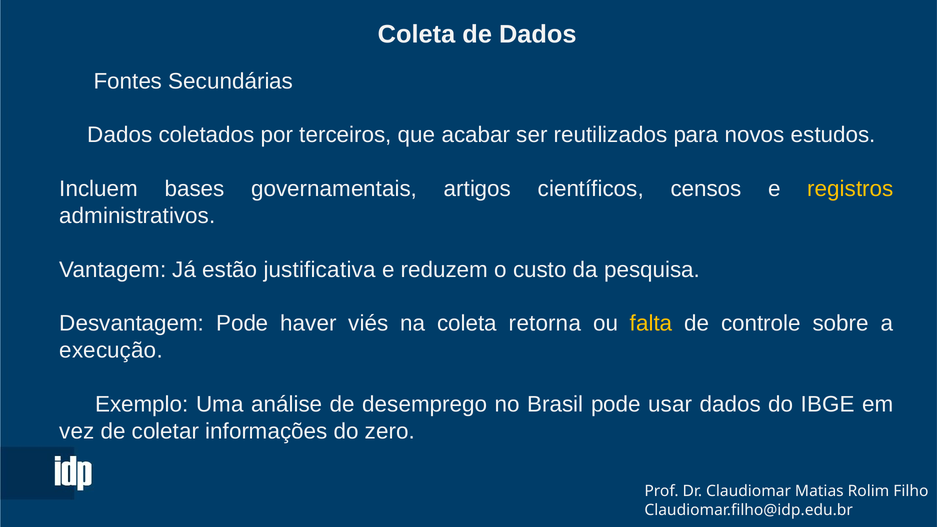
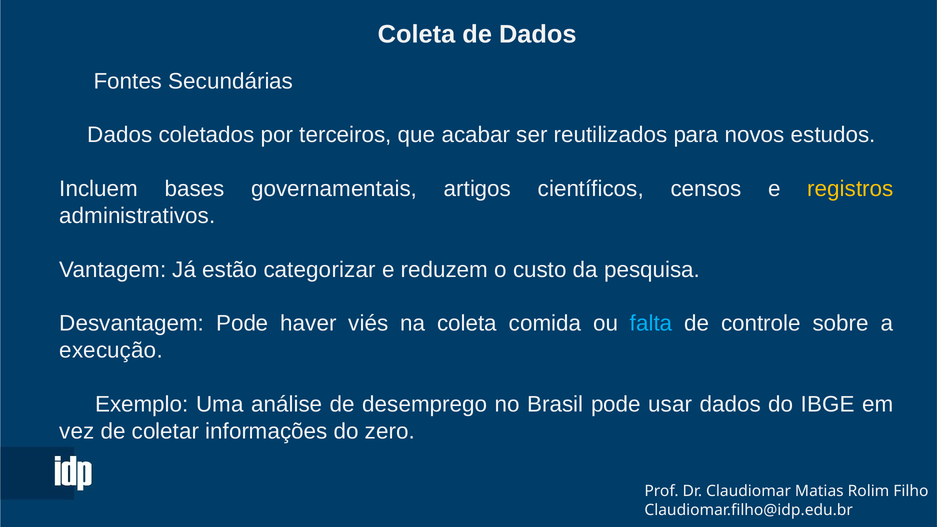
justificativa: justificativa -> categorizar (320, 270)
retorna: retorna -> comida (545, 323)
falta colour: yellow -> light blue (651, 323)
